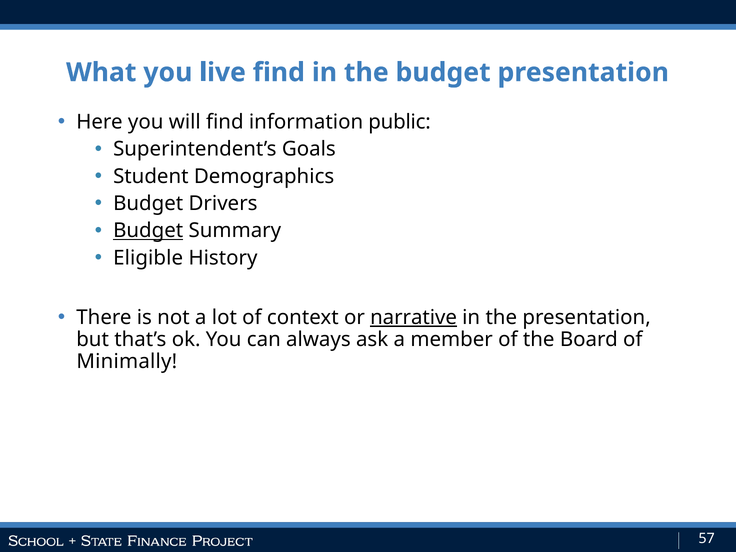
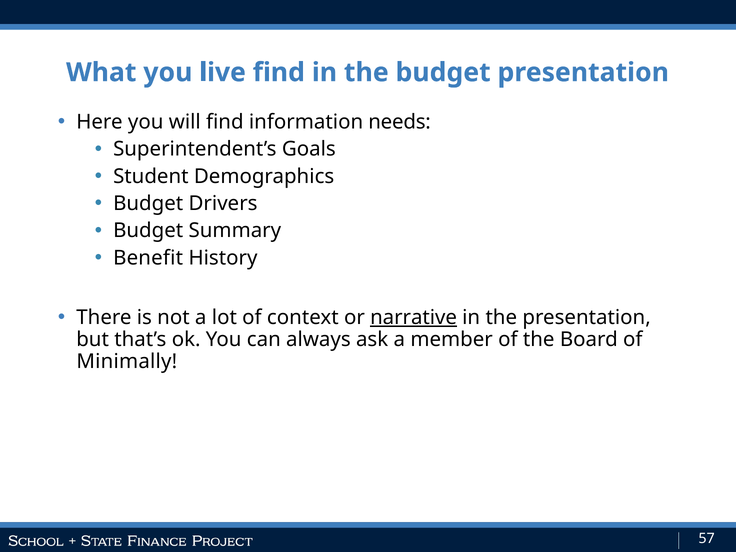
public: public -> needs (400, 122)
Budget underline: present -> none (148, 231)
Eligible: Eligible -> Benefit (148, 258)
